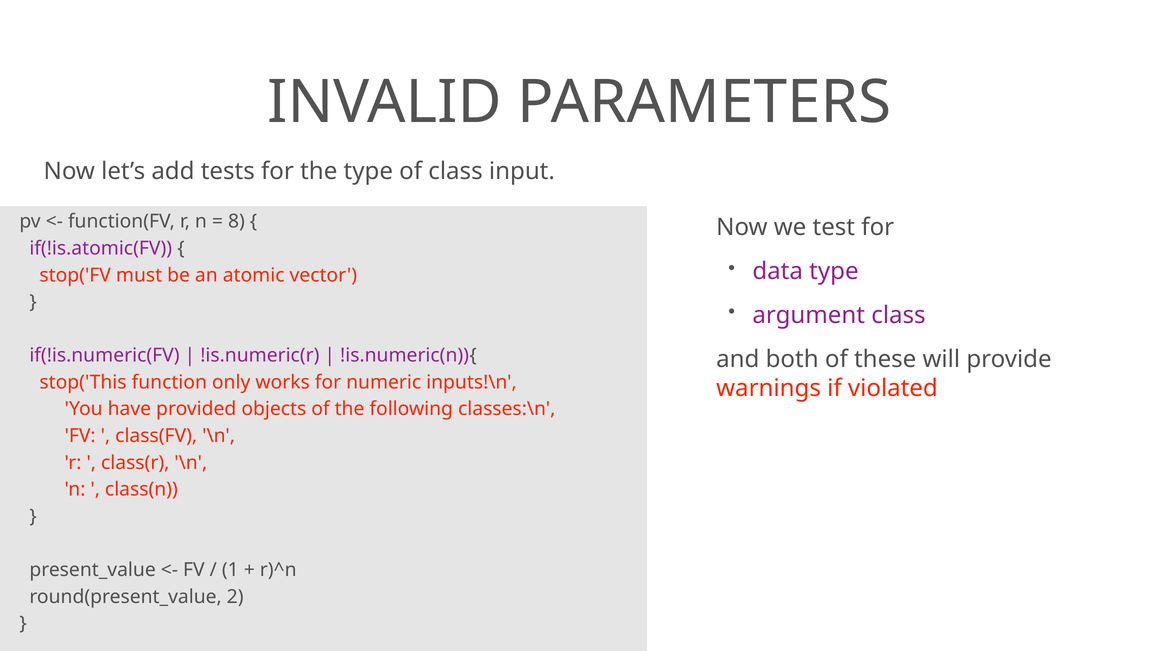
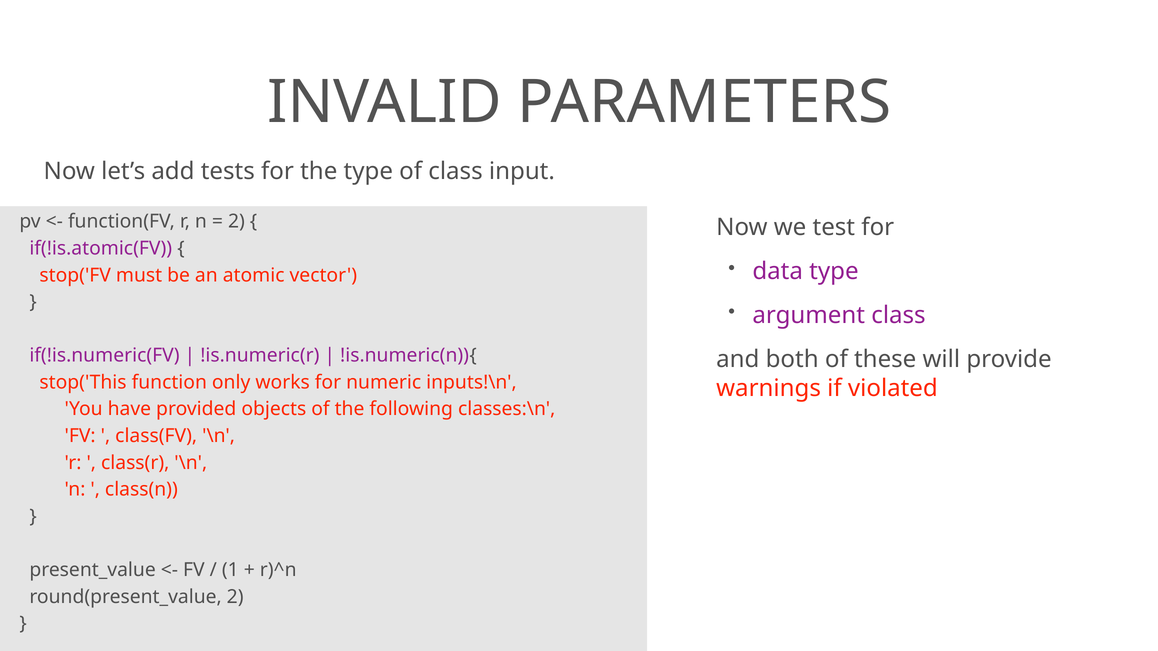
8: 8 -> 2 (236, 222)
